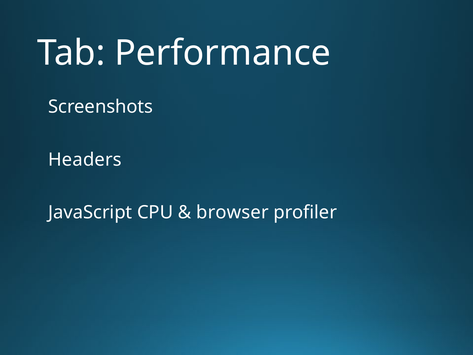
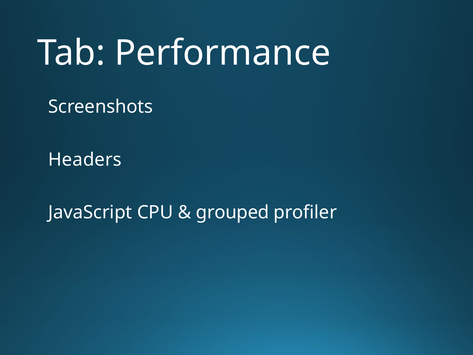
browser: browser -> grouped (233, 212)
